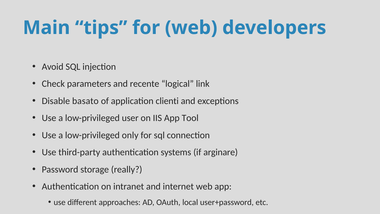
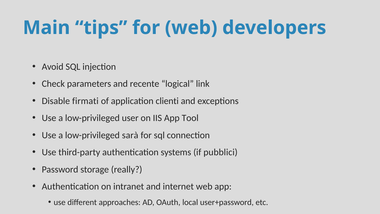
basato: basato -> firmati (85, 101)
only: only -> sarà (130, 135)
arginare: arginare -> pubblici (221, 152)
